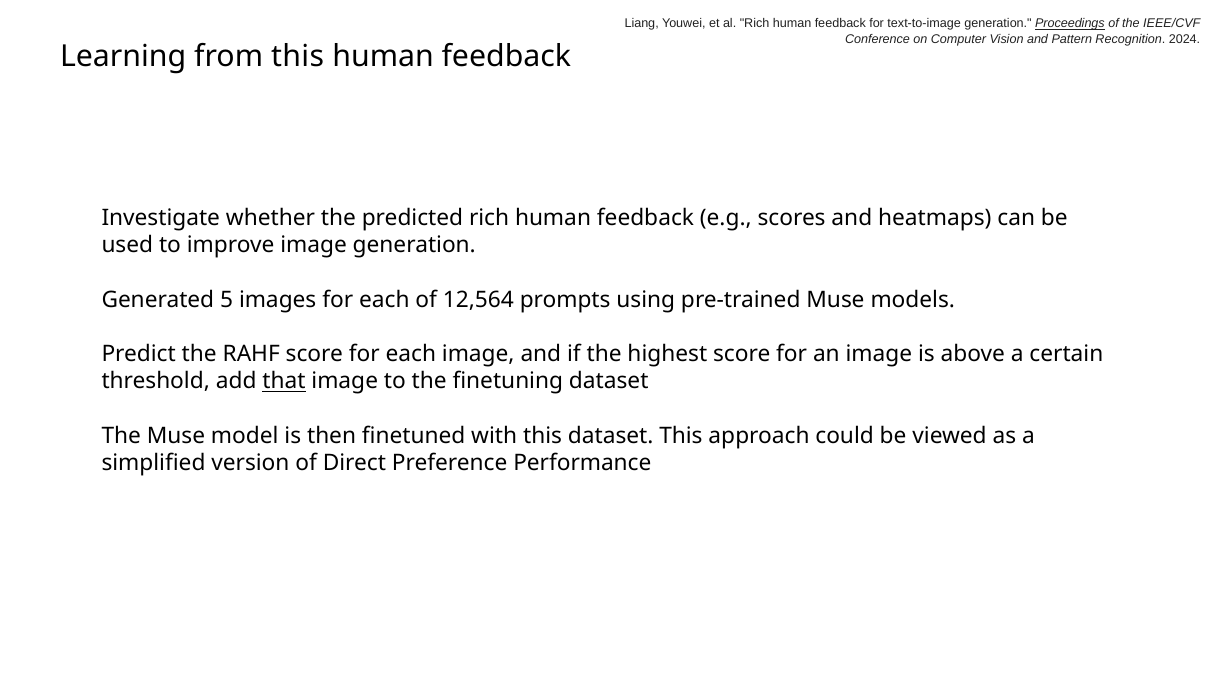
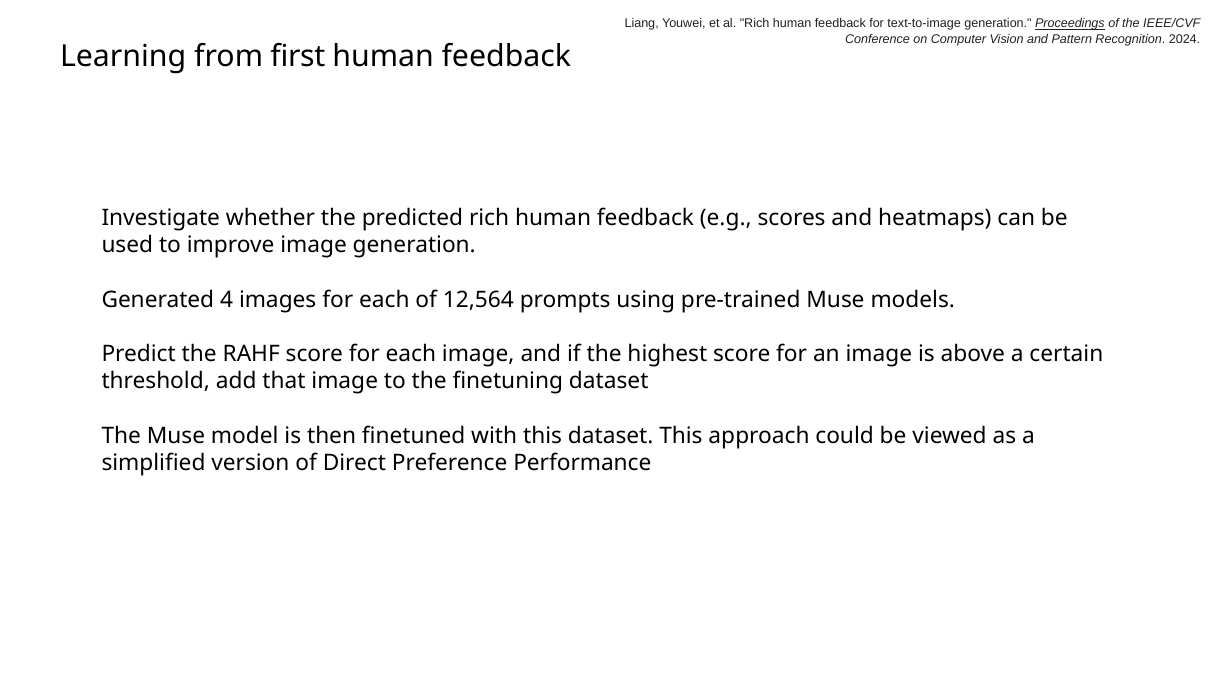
from this: this -> first (298, 57)
5: 5 -> 4 (227, 300)
that underline: present -> none (284, 382)
